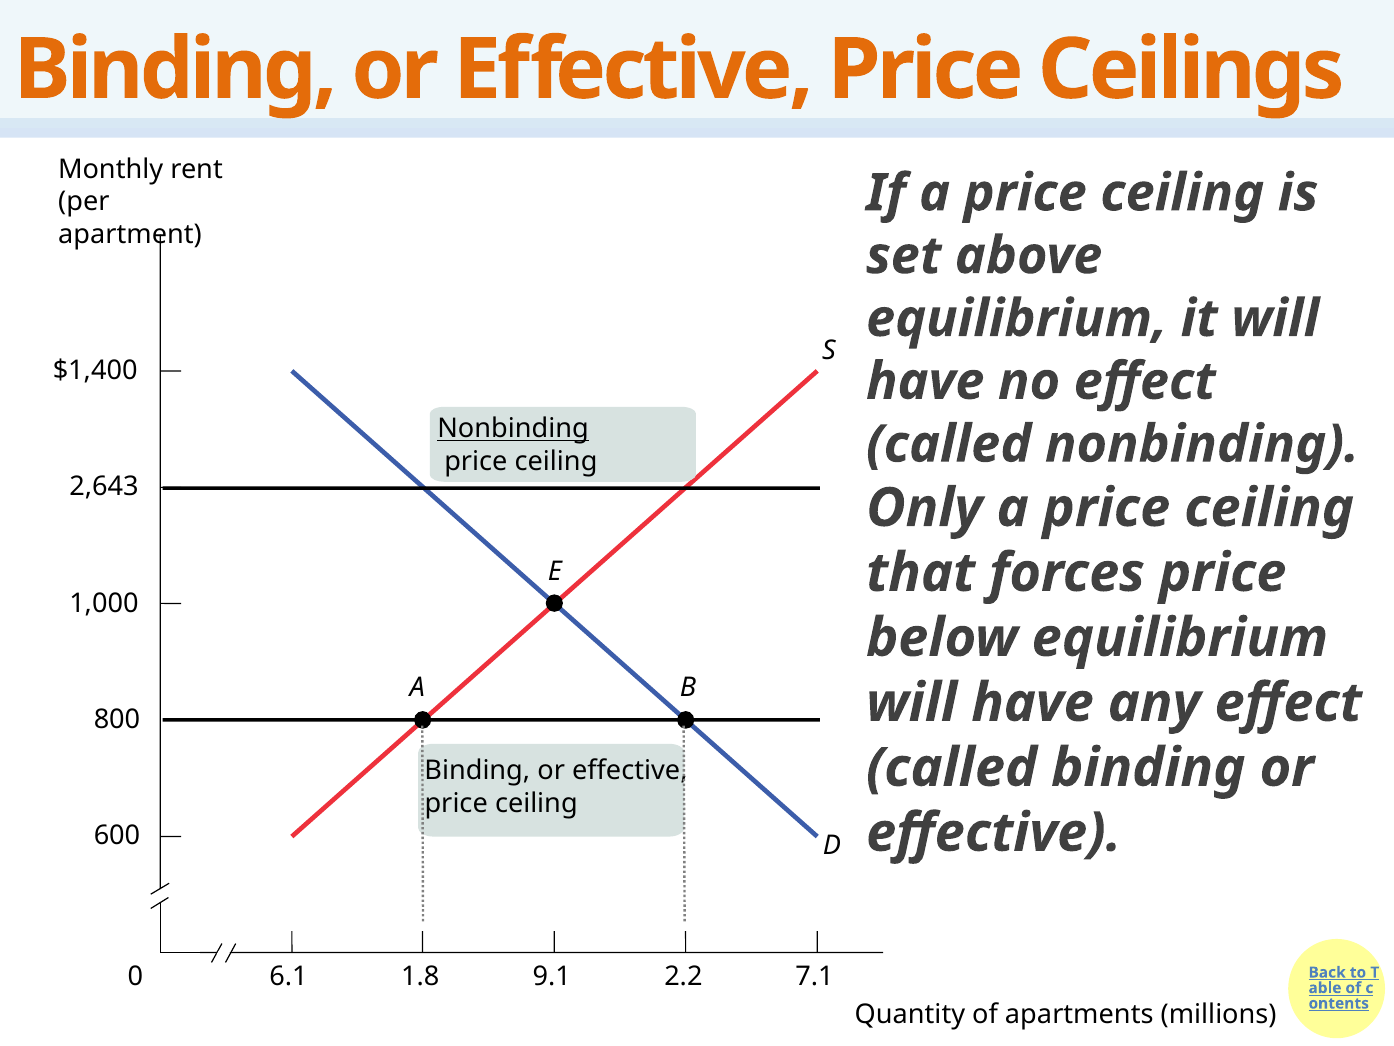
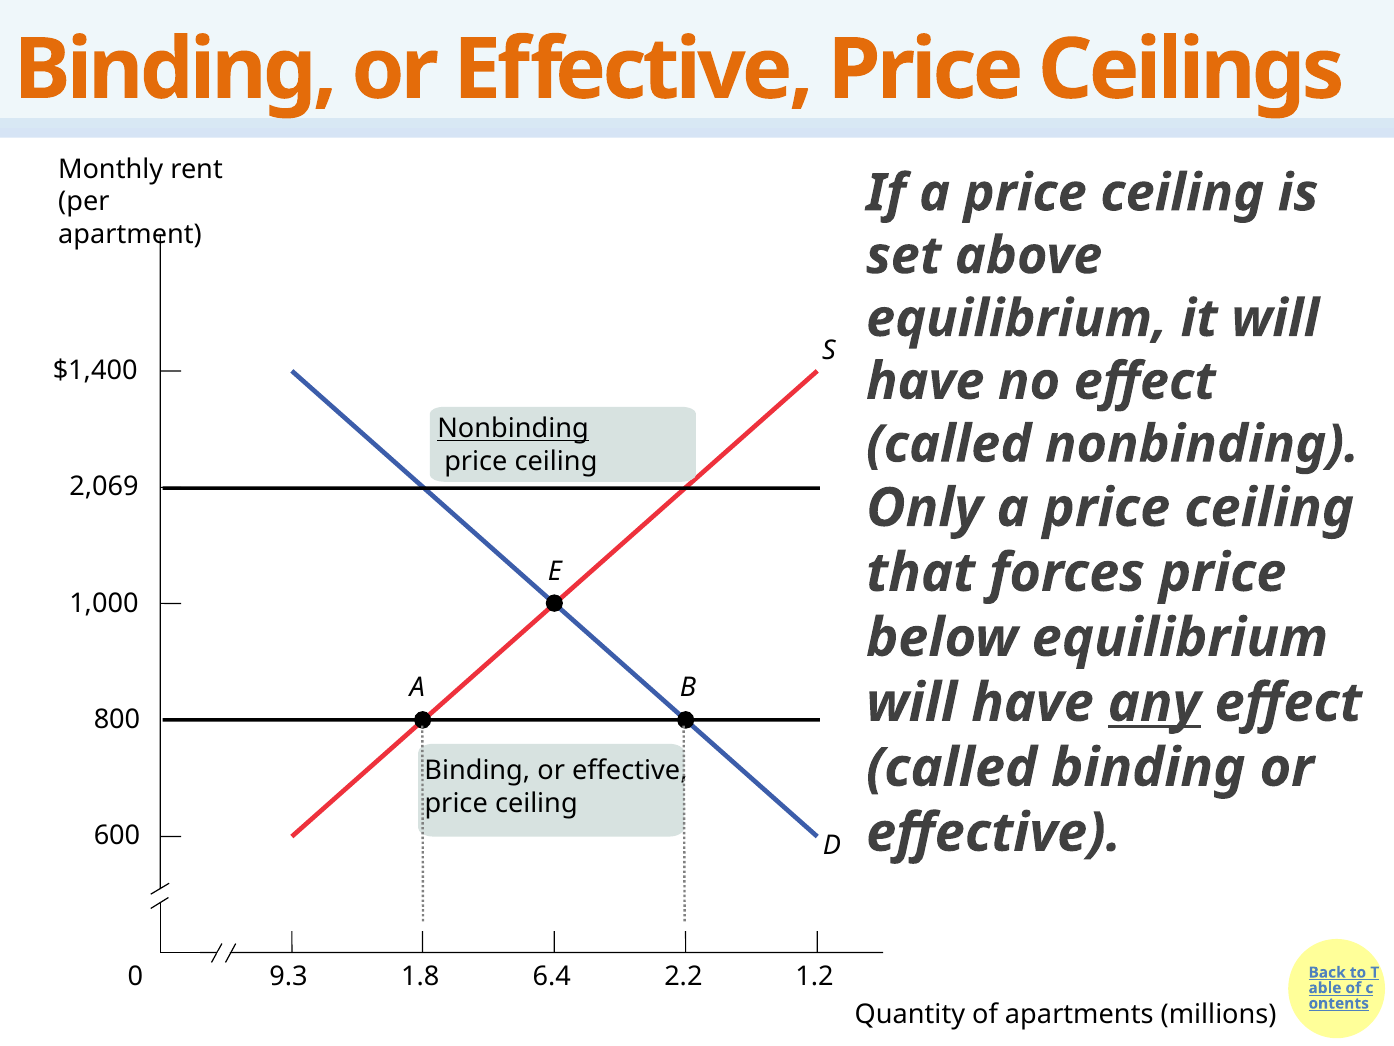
2,643: 2,643 -> 2,069 (104, 486)
any underline: none -> present (1154, 703)
6.1: 6.1 -> 9.3 (289, 976)
9.1: 9.1 -> 6.4 (552, 976)
7.1: 7.1 -> 1.2 (815, 976)
